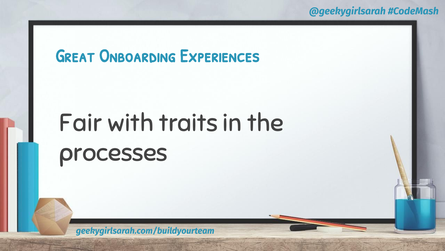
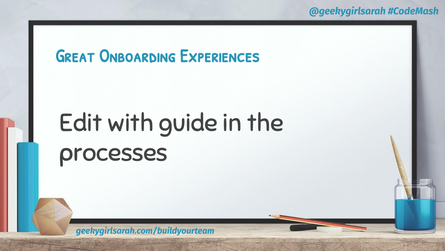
Fair: Fair -> Edit (81, 123)
traits: traits -> guide (188, 123)
